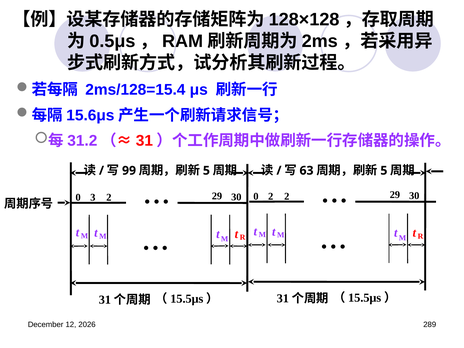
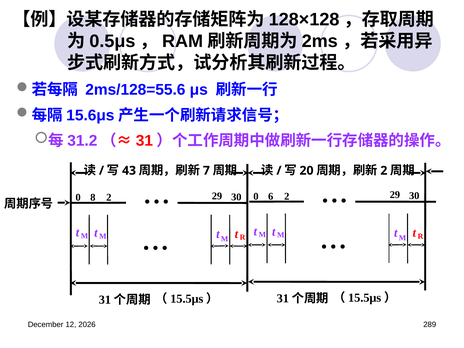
2ms/128=15.4: 2ms/128=15.4 -> 2ms/128=55.6 (135, 90)
99: 99 -> 43 (129, 171)
5: 5 -> 7 (206, 171)
63: 63 -> 20 (307, 171)
5: 5 -> 2 (384, 171)
0 2: 2 -> 6 (271, 196)
3: 3 -> 8 (93, 198)
